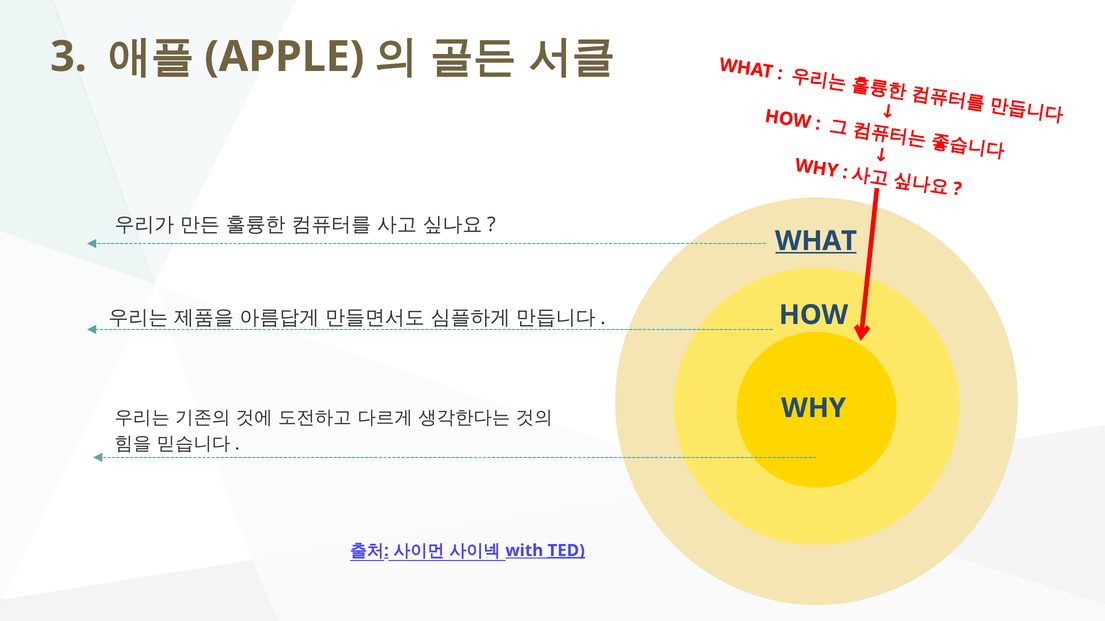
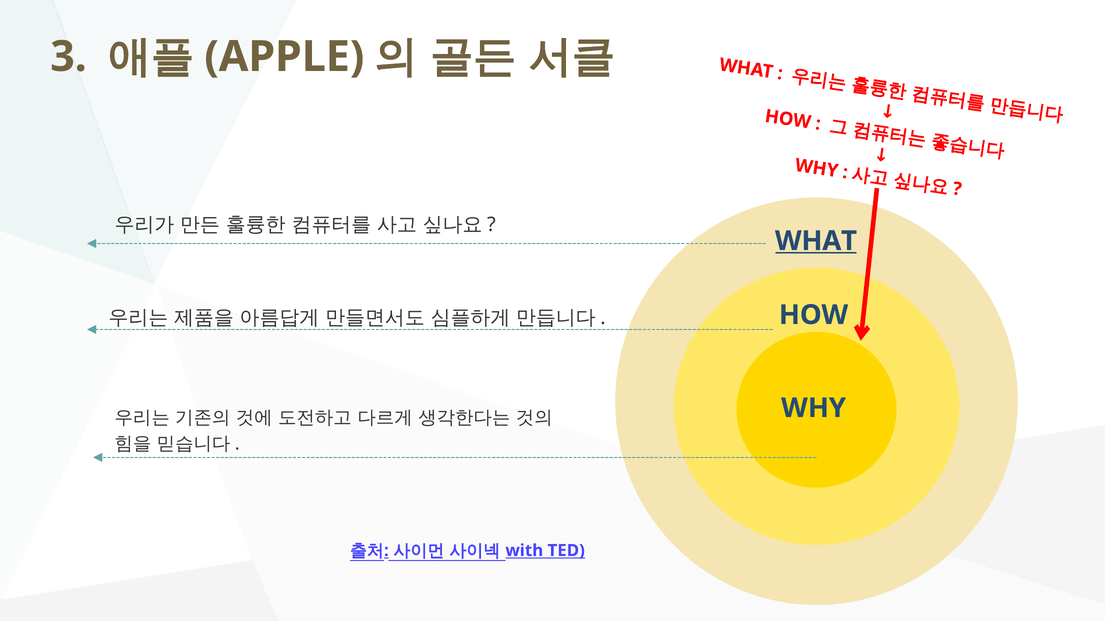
TED underline: present -> none (566, 551)
